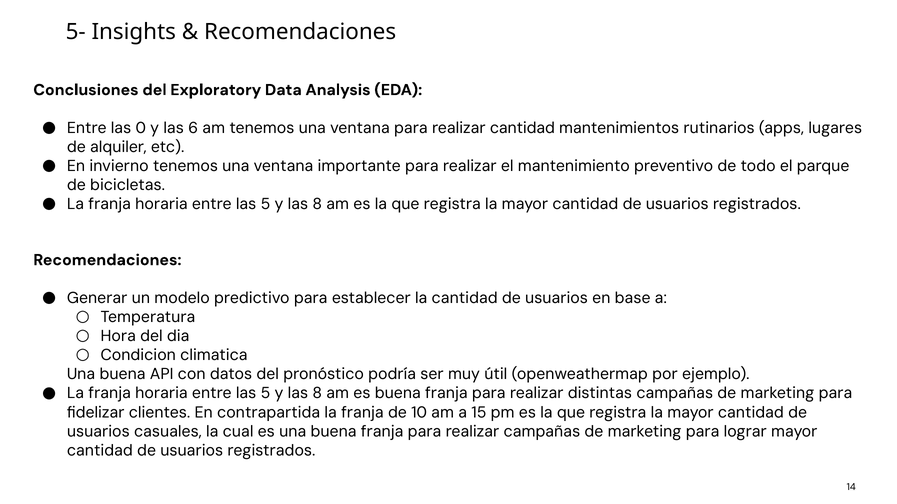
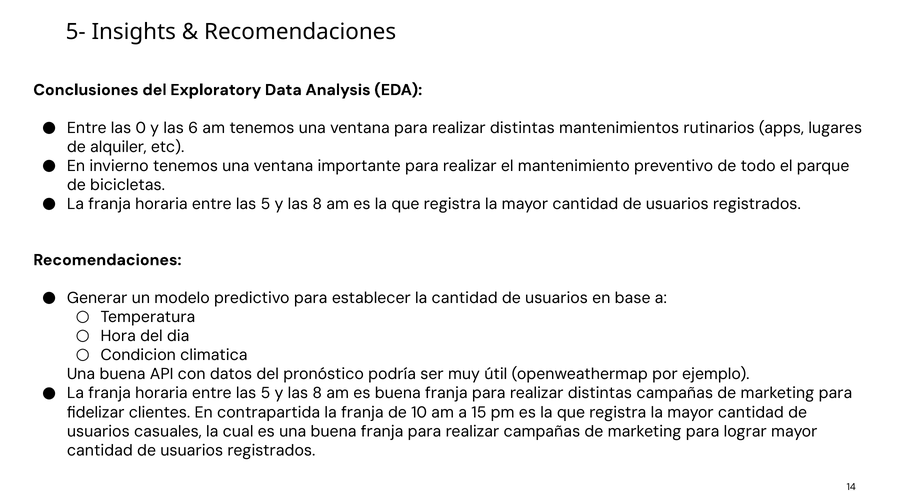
ventana para realizar cantidad: cantidad -> distintas (522, 128)
